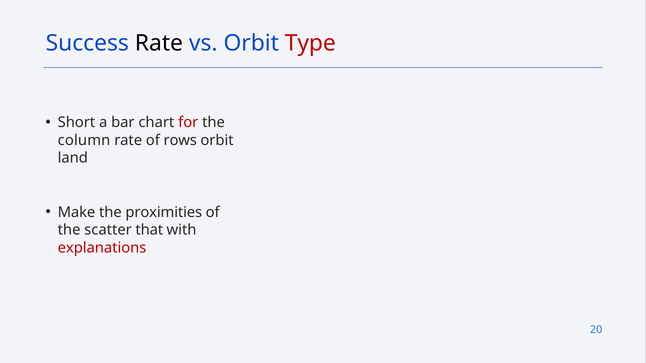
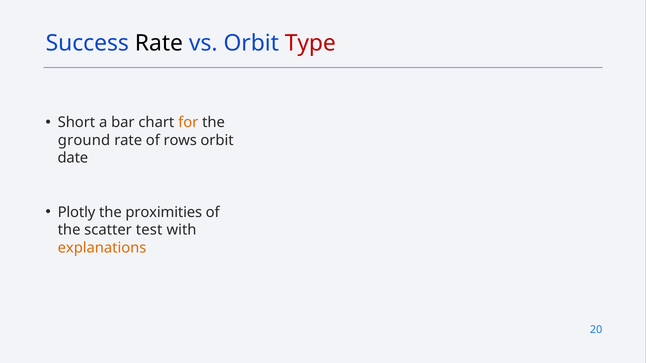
for colour: red -> orange (188, 123)
column: column -> ground (84, 140)
land: land -> date (73, 158)
Make: Make -> Plotly (76, 212)
that: that -> test (149, 230)
explanations colour: red -> orange (102, 248)
